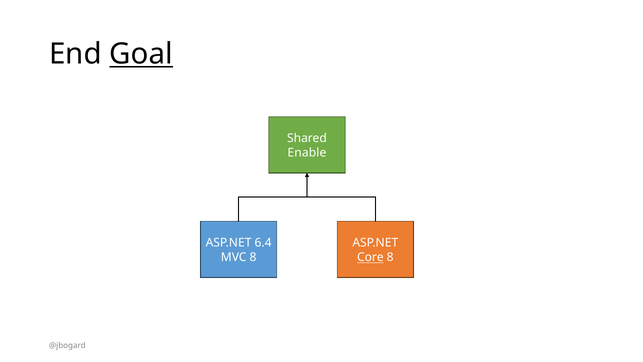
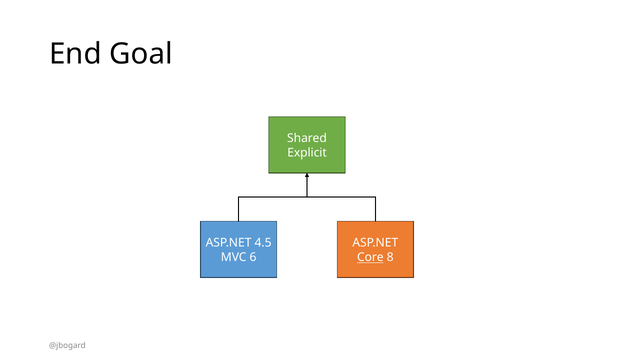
Goal underline: present -> none (141, 54)
Enable: Enable -> Explicit (307, 153)
6.4: 6.4 -> 4.5 (263, 243)
MVC 8: 8 -> 6 (253, 257)
